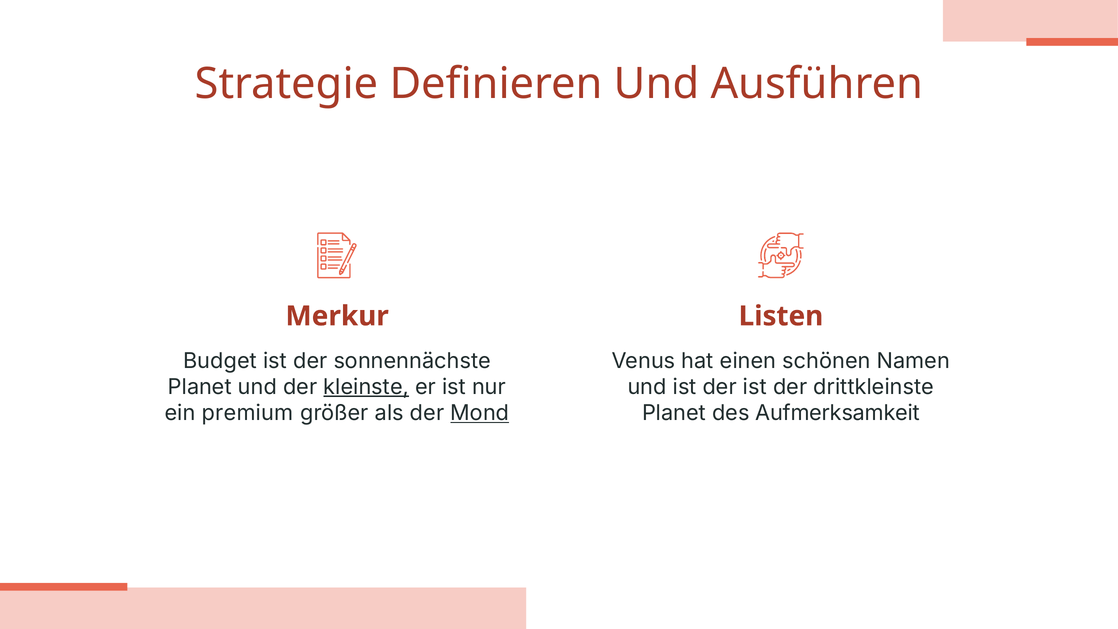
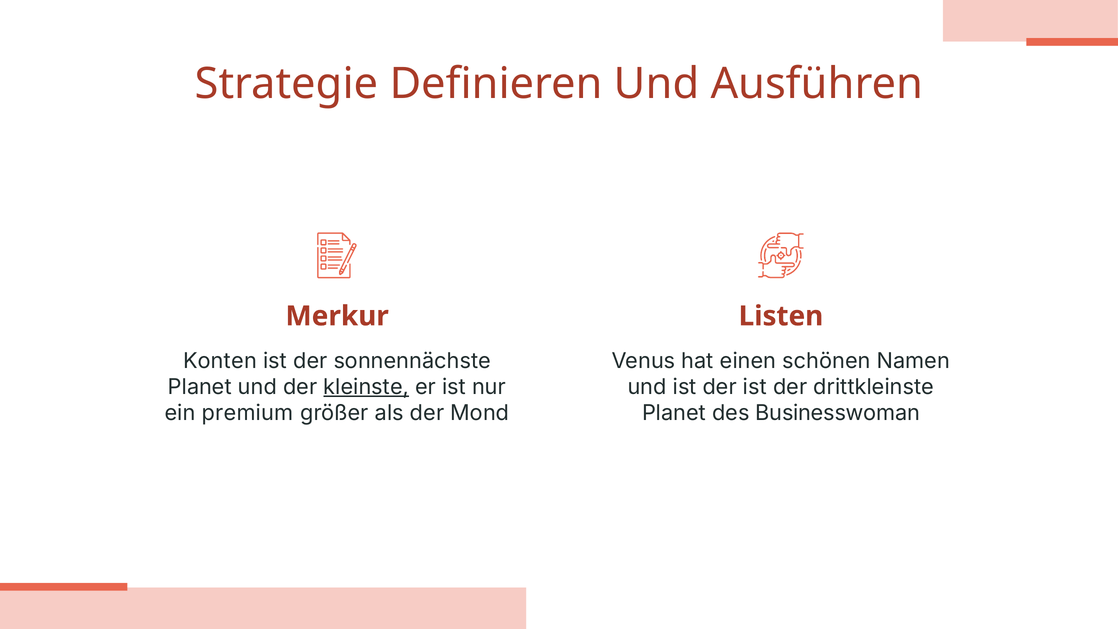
Budget: Budget -> Konten (220, 361)
Mond underline: present -> none (480, 413)
Aufmerksamkeit: Aufmerksamkeit -> Businesswoman (838, 413)
